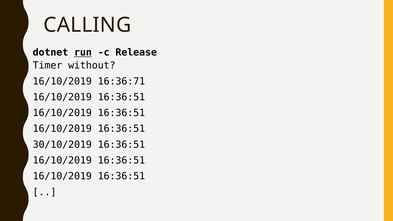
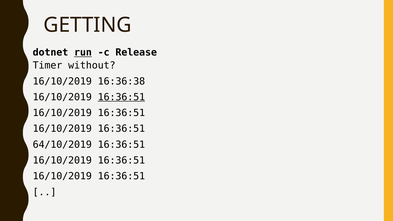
CALLING: CALLING -> GETTING (87, 25)
16:36:71: 16:36:71 -> 16:36:38 (121, 81)
16:36:51 underline: none -> present (121, 97)
30/10/2019: 30/10/2019 -> 64/10/2019 (62, 145)
